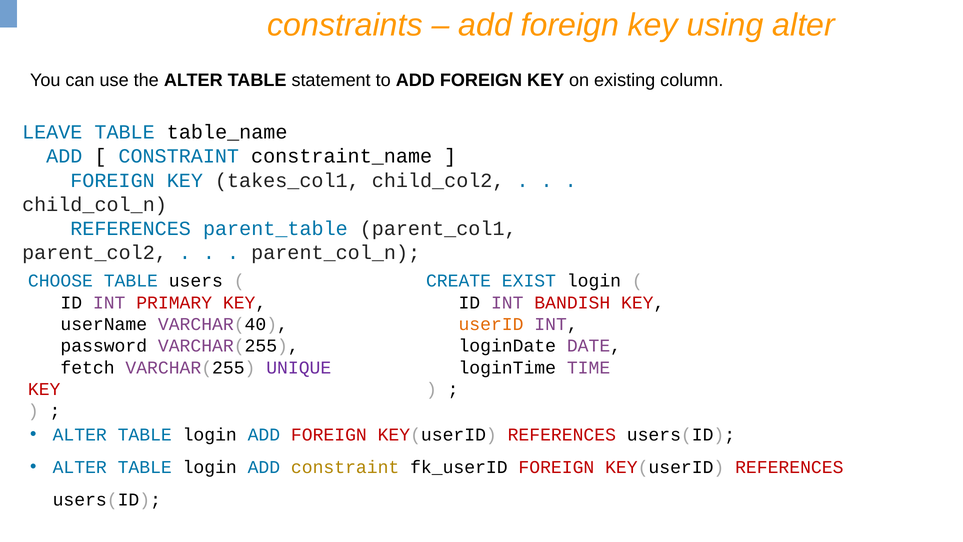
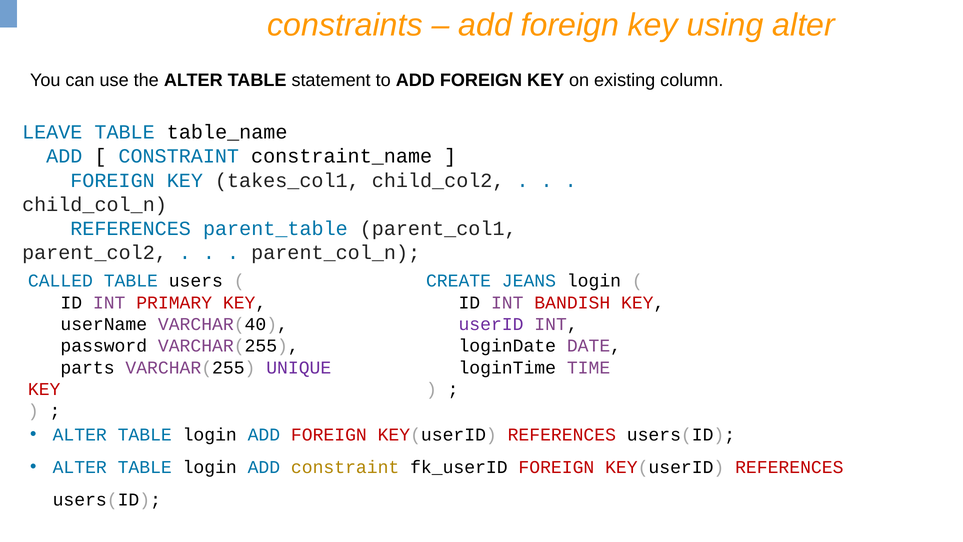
CHOOSE: CHOOSE -> CALLED (60, 281)
EXIST: EXIST -> JEANS (529, 281)
userID colour: orange -> purple (491, 324)
fetch: fetch -> parts (88, 367)
